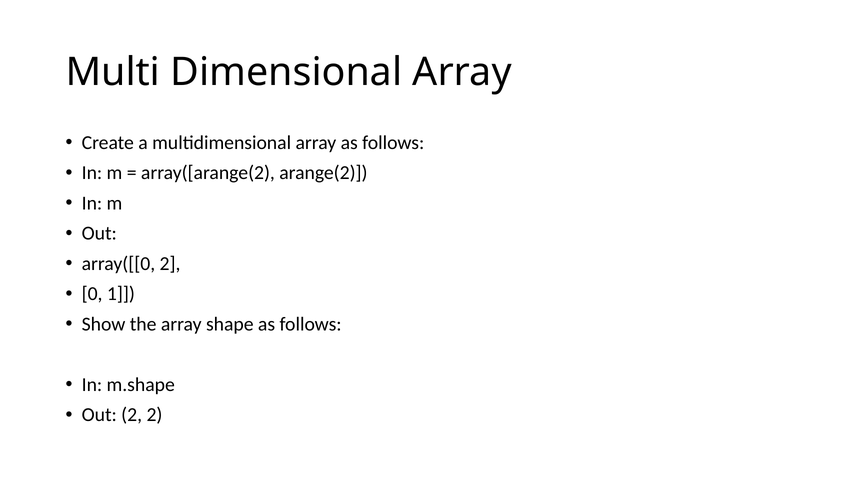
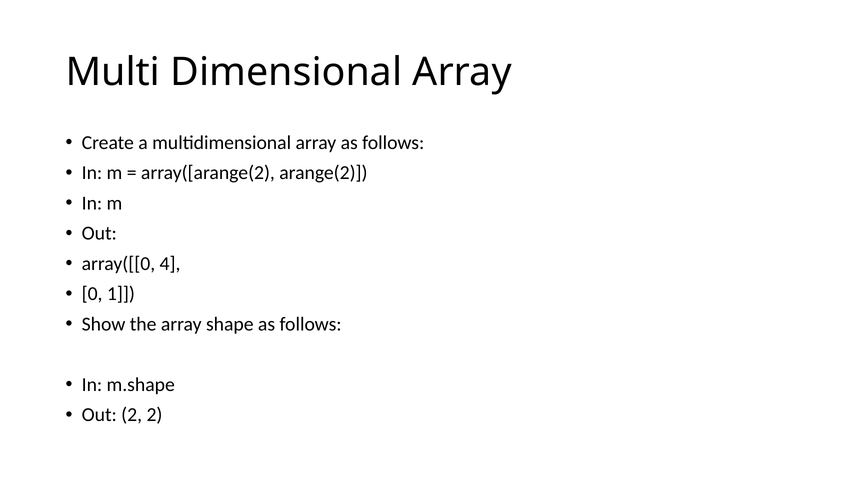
array([[0 2: 2 -> 4 (170, 263)
